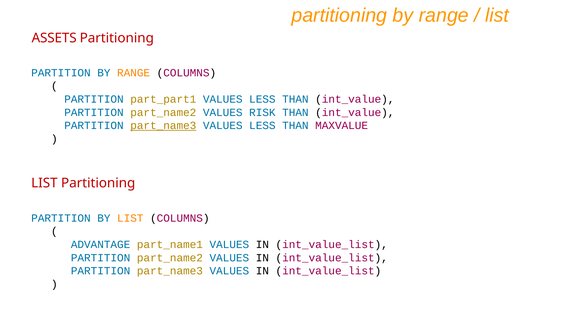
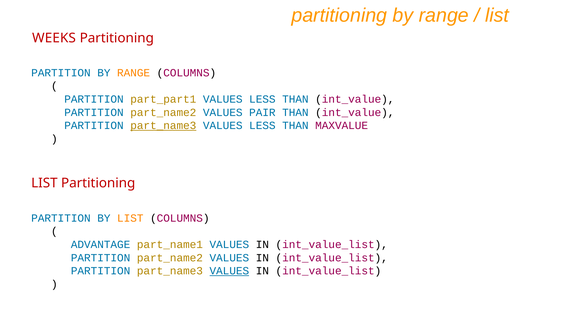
ASSETS: ASSETS -> WEEKS (54, 38)
RISK: RISK -> PAIR (262, 112)
VALUES underline: none -> present (229, 271)
